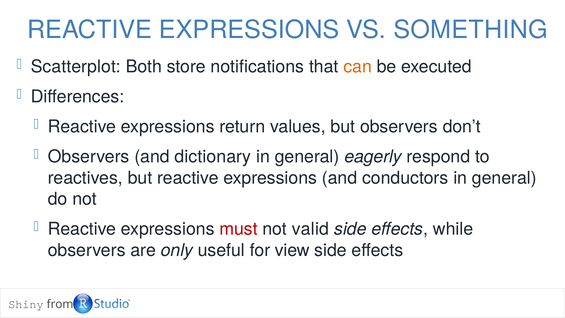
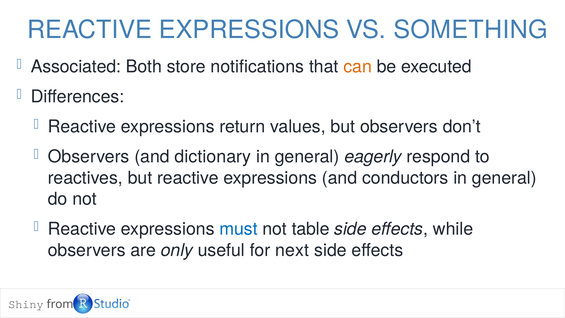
Scatterplot: Scatterplot -> Associated (76, 67)
must colour: red -> blue (239, 229)
valid: valid -> table (311, 229)
view: view -> next (292, 250)
